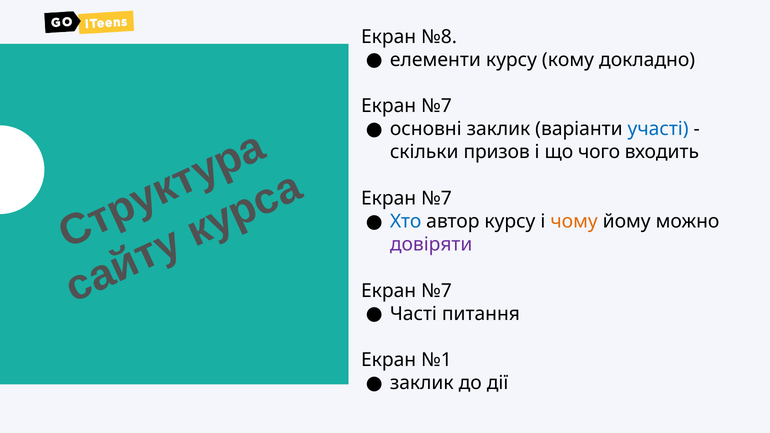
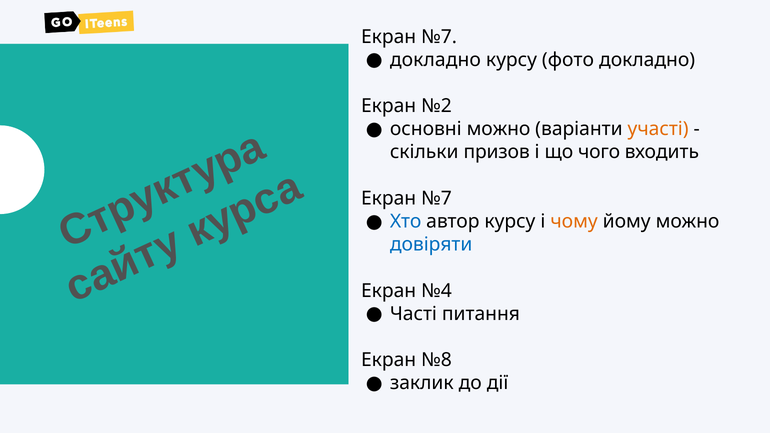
№8: №8 -> №7 (439, 37)
елементи: елементи -> докладно (435, 60)
кому: кому -> фото (568, 60)
№7: №7 -> №2 (436, 106)
основні заклик: заклик -> можно (499, 129)
участі colour: blue -> orange (658, 129)
довіряти colour: purple -> blue (431, 245)
№7: №7 -> №4 (436, 291)
№1: №1 -> №8 (436, 360)
